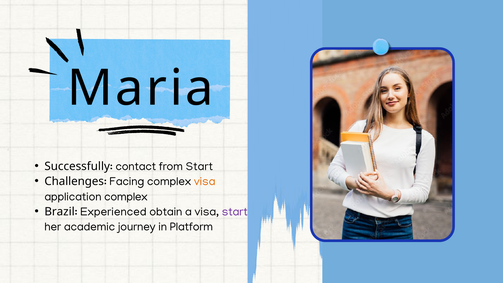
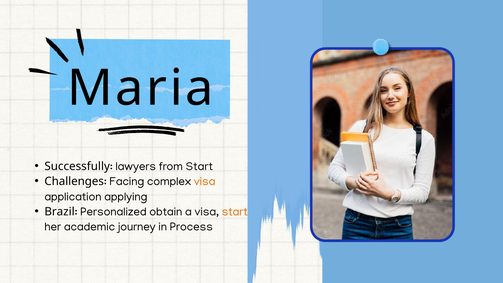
contact: contact -> lawyers (136, 166)
application complex: complex -> applying (126, 197)
Experienced: Experienced -> Personalized (113, 212)
start colour: purple -> orange (235, 212)
Platform: Platform -> Process (191, 227)
